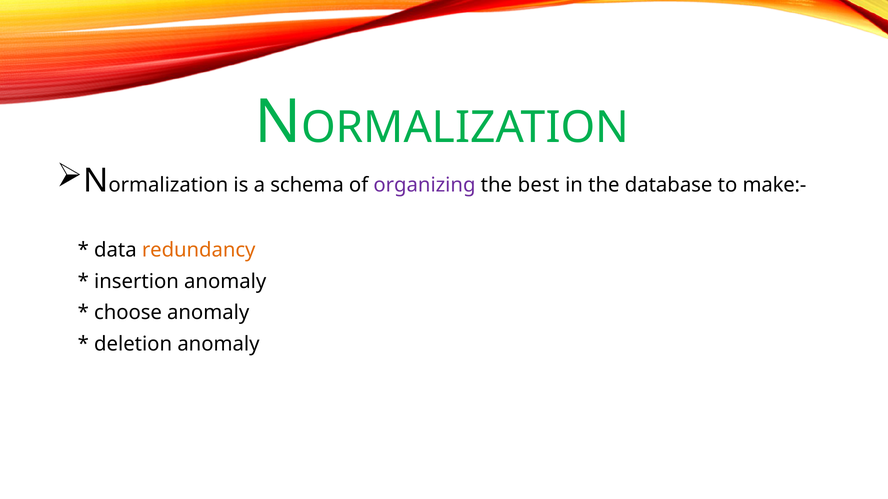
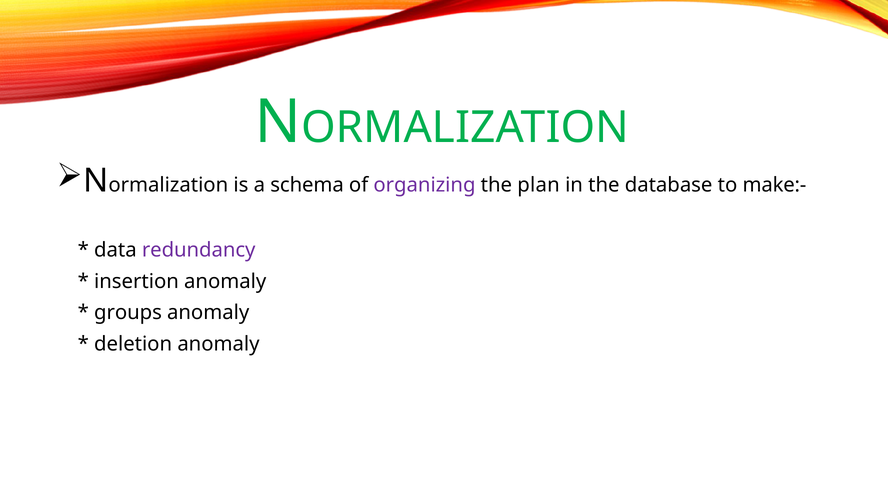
best: best -> plan (539, 185)
redundancy colour: orange -> purple (199, 250)
choose: choose -> groups (128, 313)
